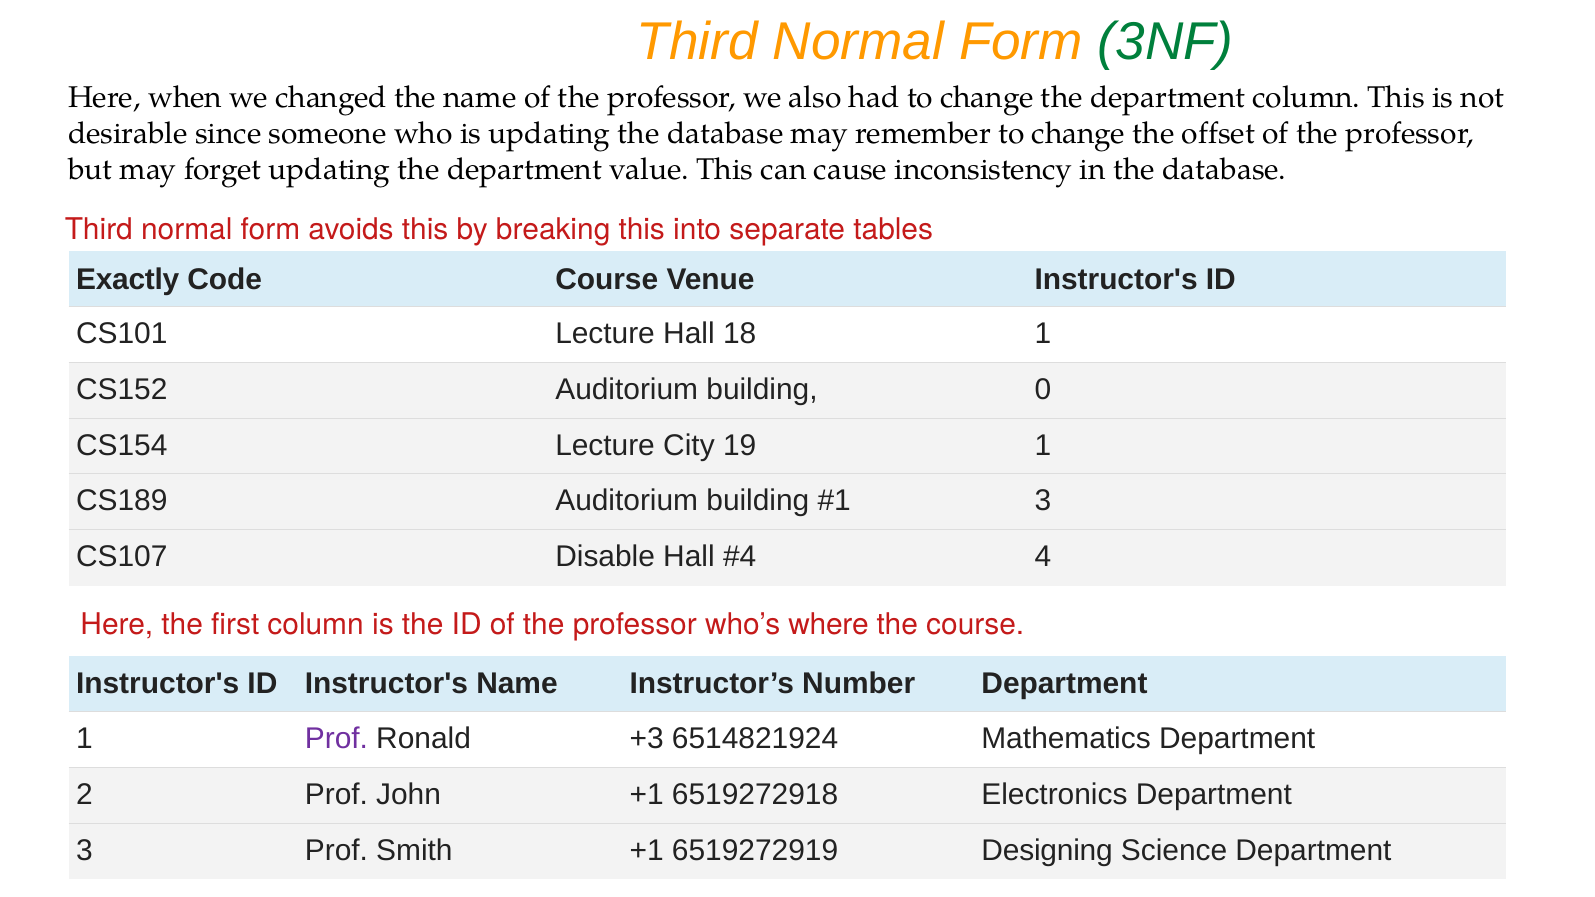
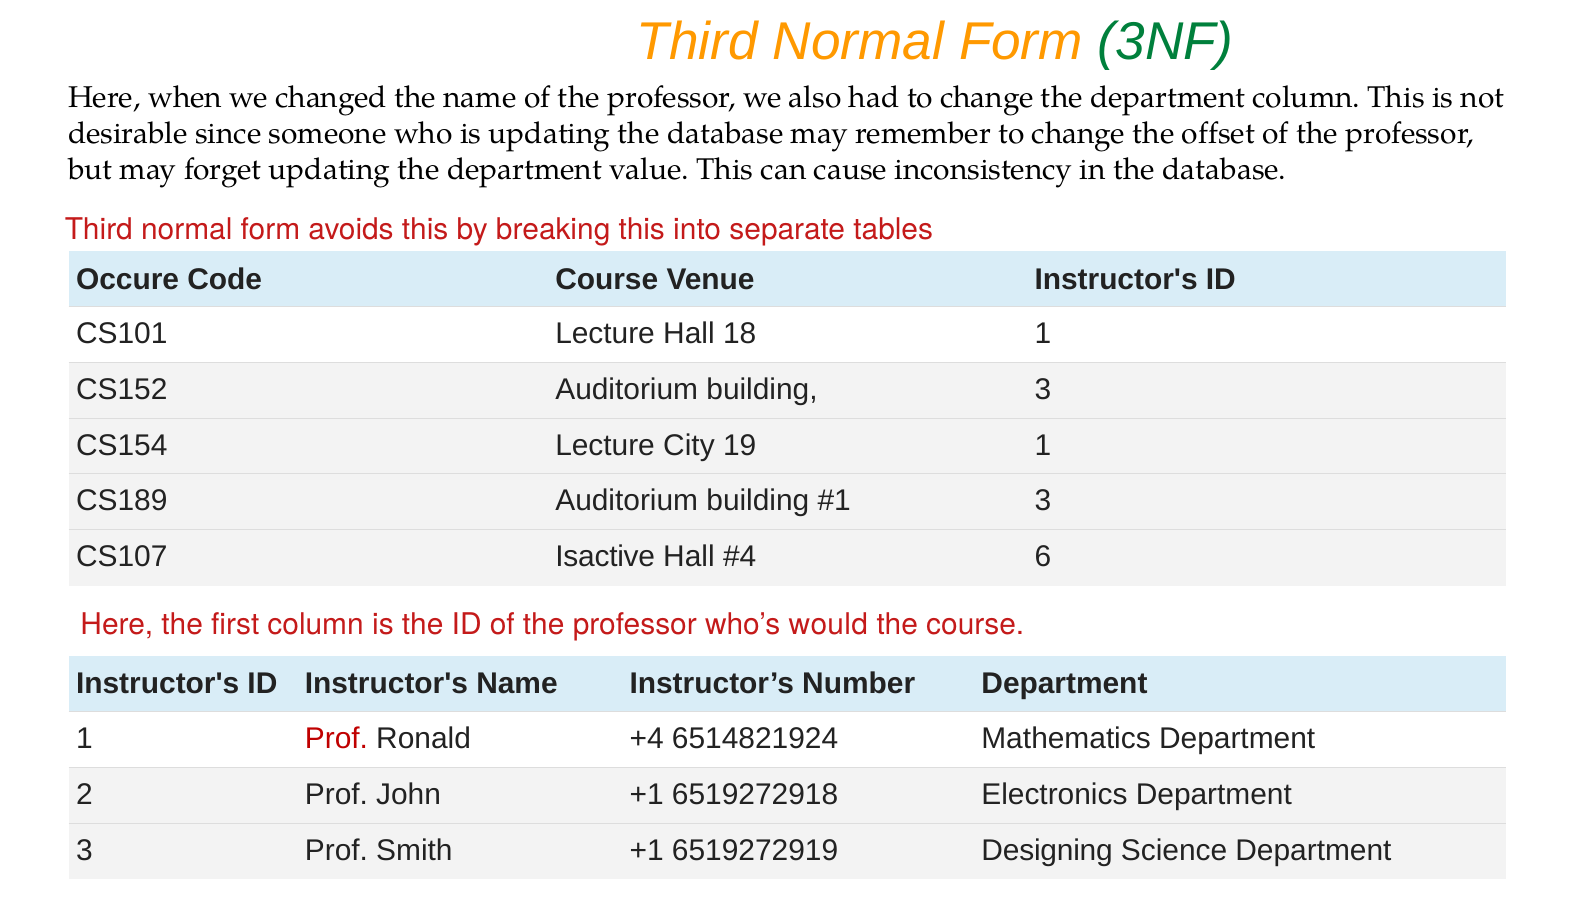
Exactly: Exactly -> Occure (128, 279)
building 0: 0 -> 3 (1043, 390)
Disable: Disable -> Isactive (605, 557)
4: 4 -> 6 (1043, 557)
where: where -> would (828, 625)
Prof colour: purple -> red (336, 739)
+3: +3 -> +4 (647, 739)
